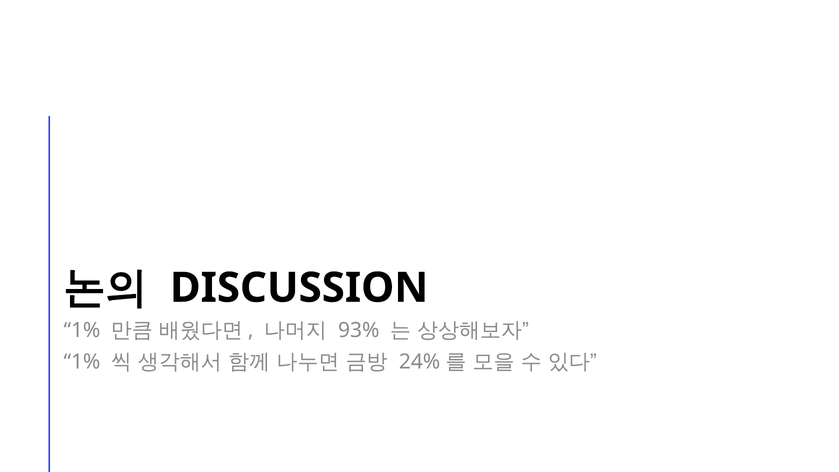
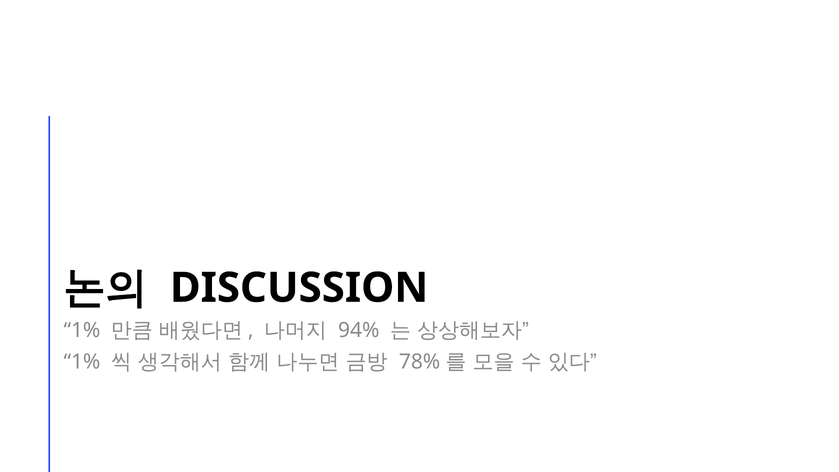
93%: 93% -> 94% (359, 330)
24%: 24% -> 78% (420, 362)
